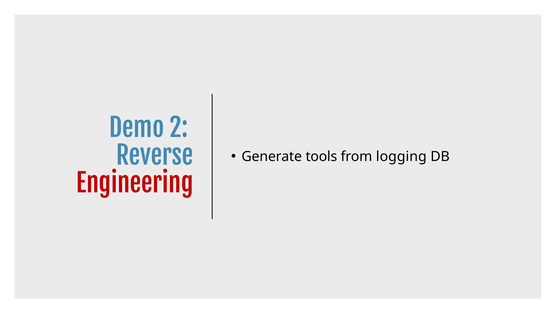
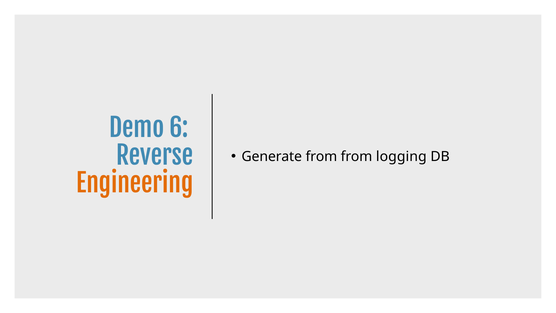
2: 2 -> 6 (179, 129)
Generate tools: tools -> from (321, 156)
Engineering colour: red -> orange (135, 184)
